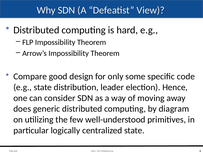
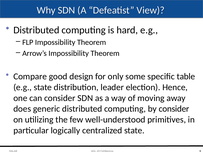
code: code -> table (186, 77)
by diagram: diagram -> consider (174, 109)
